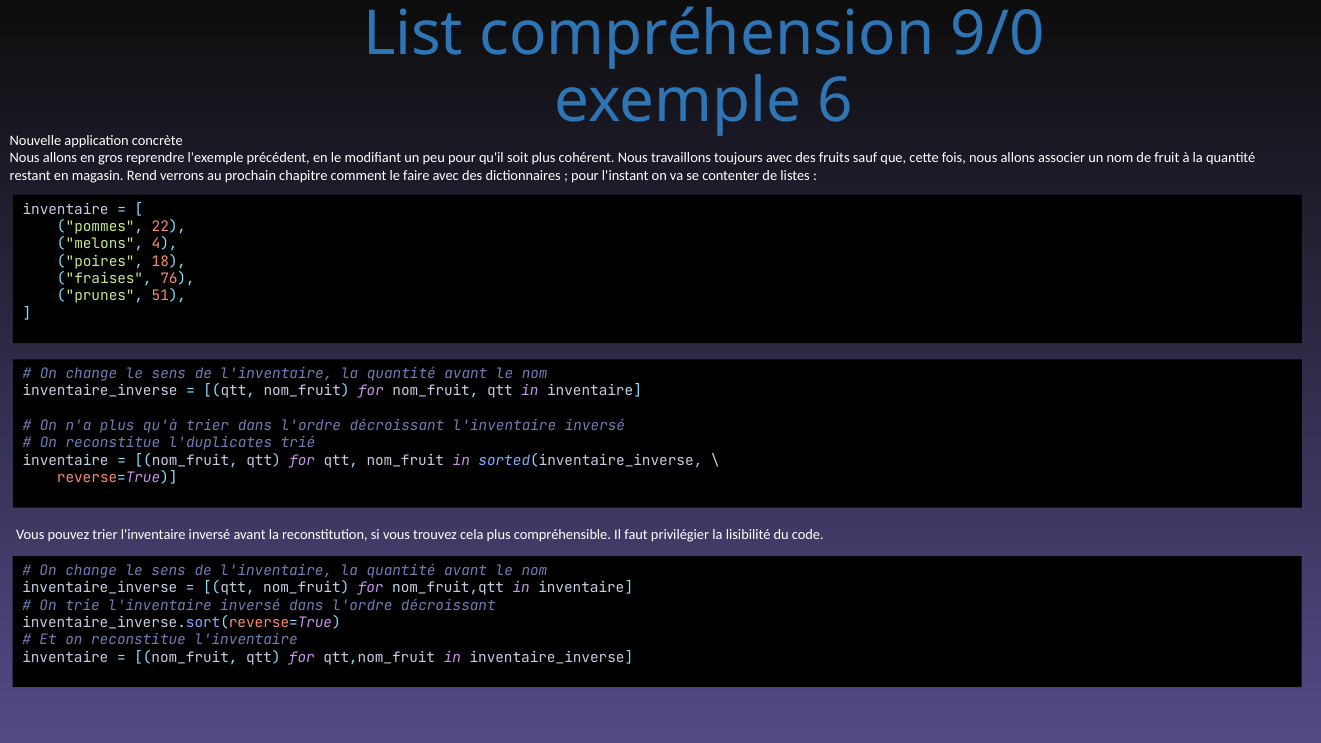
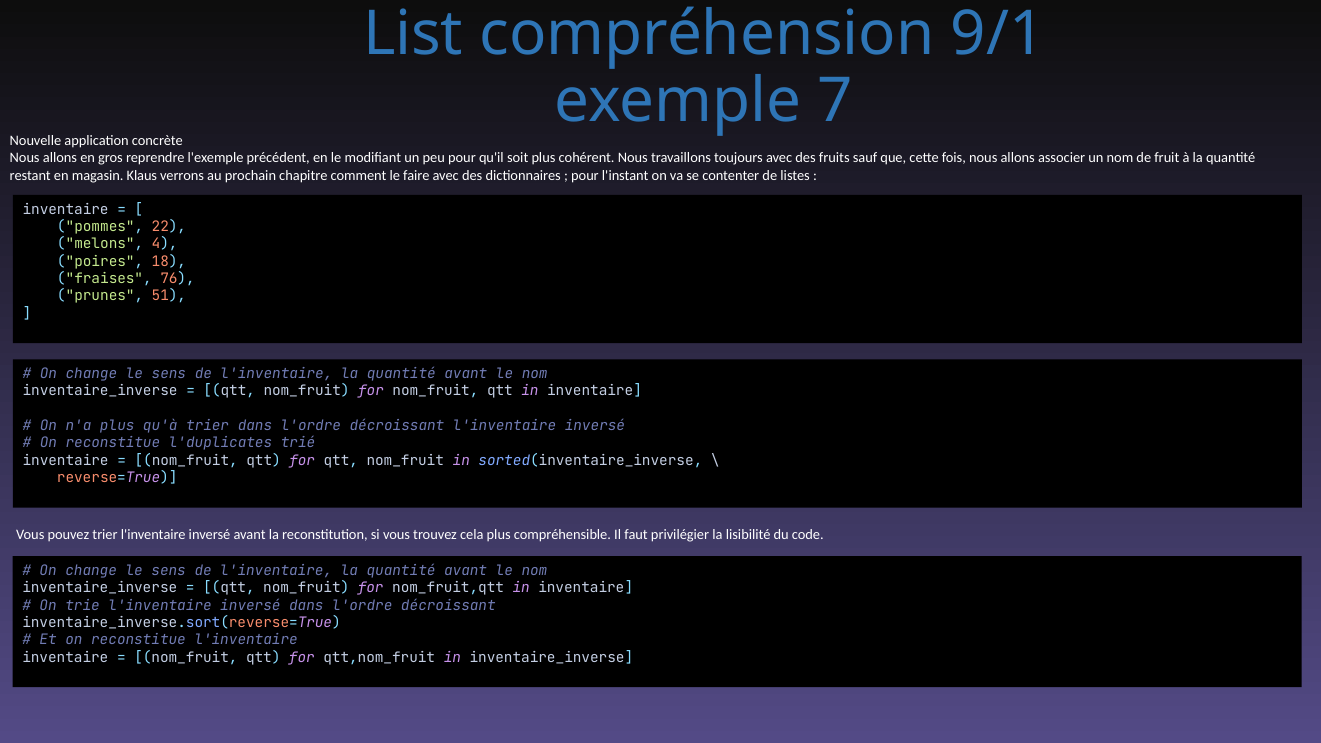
9/0: 9/0 -> 9/1 (998, 34)
6: 6 -> 7 (835, 101)
Rend: Rend -> Klaus (142, 176)
